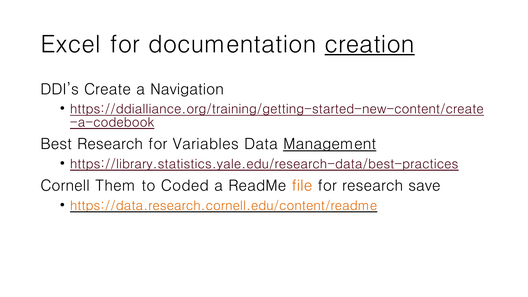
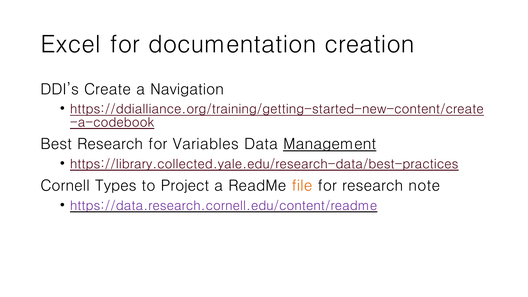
creation underline: present -> none (370, 44)
https://library.statistics.yale.edu/research-data/best-practices: https://library.statistics.yale.edu/research-data/best-practices -> https://library.collected.yale.edu/research-data/best-practices (264, 164)
Them: Them -> Types (116, 186)
Coded: Coded -> Project (185, 186)
save: save -> note (424, 186)
https://data.research.cornell.edu/content/readme colour: orange -> purple (224, 206)
